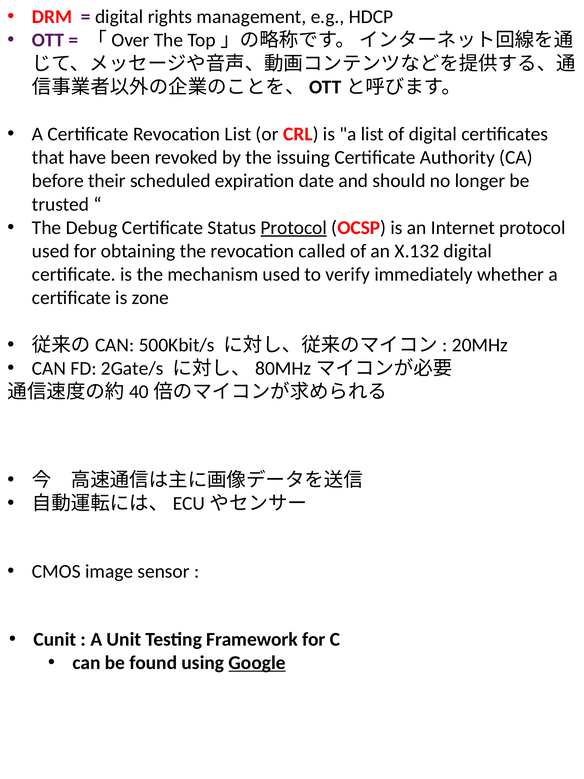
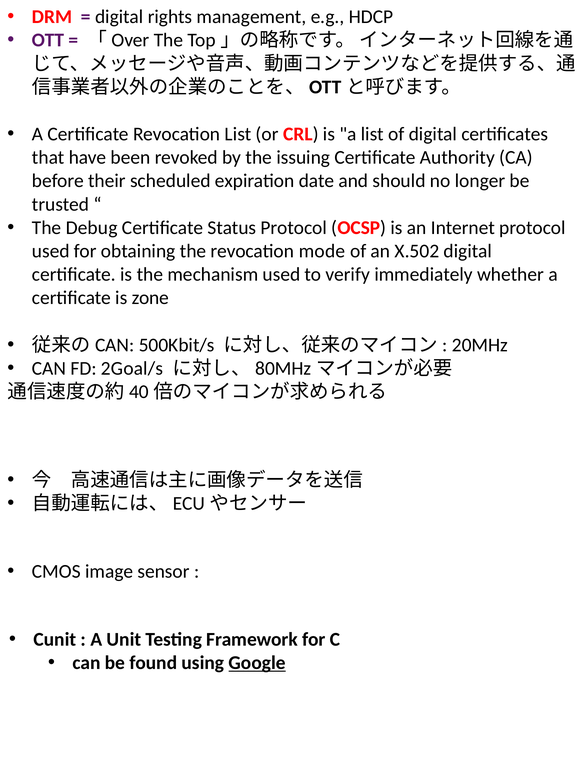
Protocol underline: present -> none (294, 228)
called: called -> mode (322, 251)
X.132: X.132 -> X.502 (417, 251)
2Gate/s: 2Gate/s -> 2Goal/s (132, 368)
